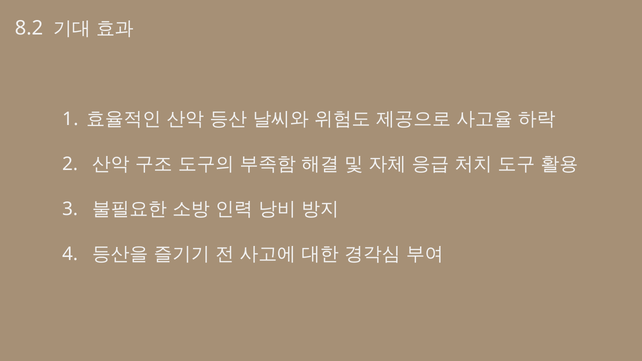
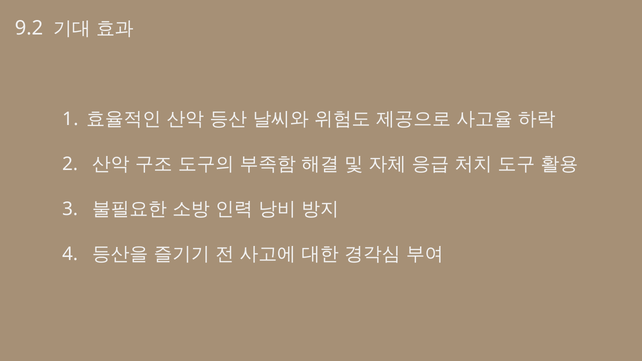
8.2: 8.2 -> 9.2 (29, 28)
